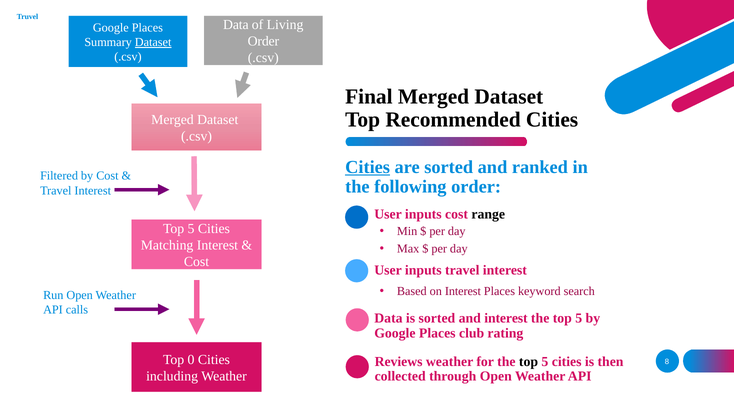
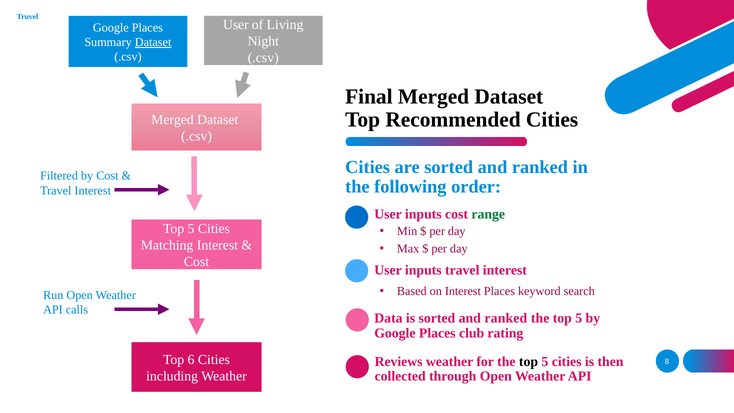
Data: Data -> User (236, 25)
Order: Order -> Night (263, 41)
Cities underline: present -> none (368, 167)
range colour: black -> green (488, 214)
is sorted and interest: interest -> ranked (506, 318)
0: 0 -> 6 (191, 360)
